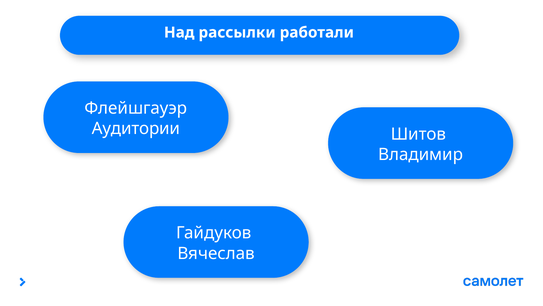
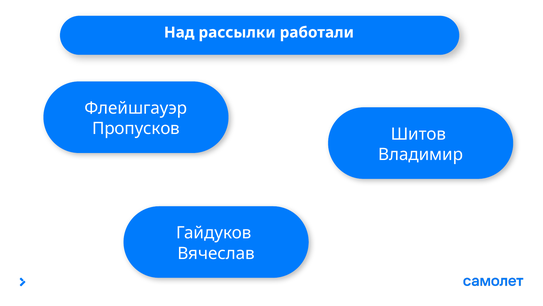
Аудитории: Аудитории -> Пропусков (136, 128)
